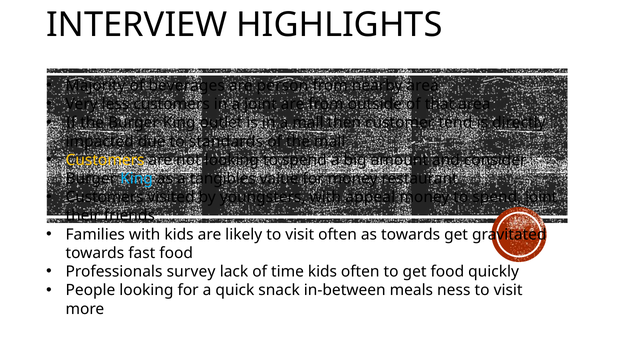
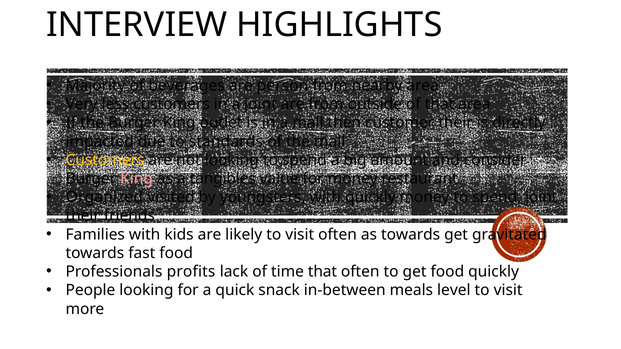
customer tend: tend -> their (456, 123)
King colour: light blue -> pink (137, 179)
Customers: Customers -> Organized (104, 197)
with appeal: appeal -> quickly (370, 197)
survey: survey -> profits (191, 272)
time kids: kids -> that (322, 272)
ness: ness -> level (454, 291)
